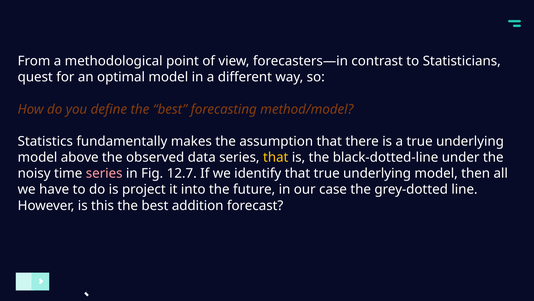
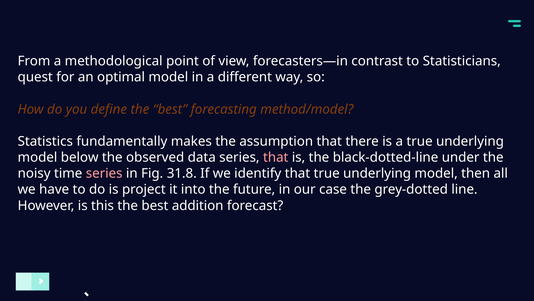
above: above -> below (80, 157)
that colour: yellow -> pink (276, 157)
12.7: 12.7 -> 31.8 (182, 173)
